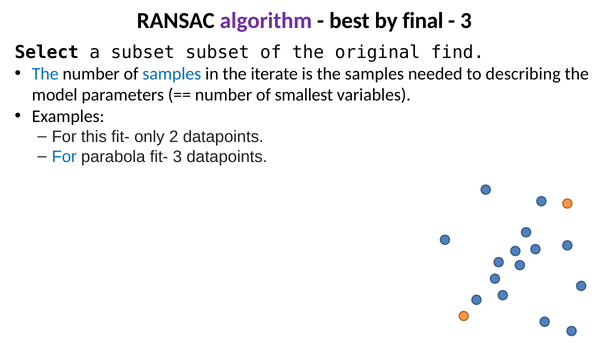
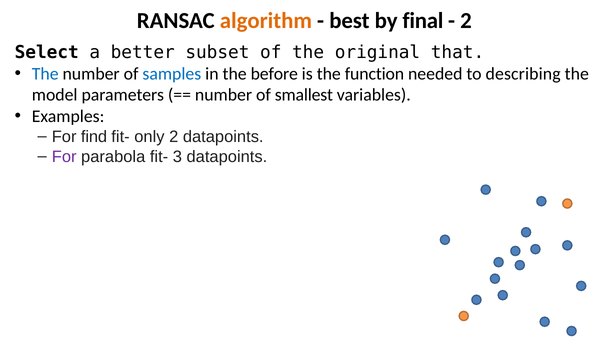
algorithm colour: purple -> orange (266, 21)
3: 3 -> 2 (466, 21)
a subset: subset -> better (143, 52)
find: find -> that (458, 52)
iterate: iterate -> before (274, 74)
the samples: samples -> function (375, 74)
this: this -> find (94, 137)
For colour: blue -> purple (64, 156)
